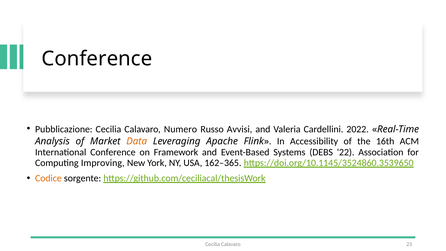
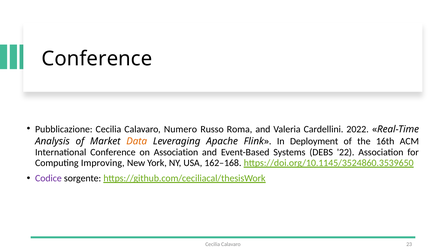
Avvisi: Avvisi -> Roma (240, 129)
Accessibility: Accessibility -> Deployment (314, 141)
on Framework: Framework -> Association (176, 152)
162–365: 162–365 -> 162–168 (223, 163)
Codice colour: orange -> purple (48, 178)
